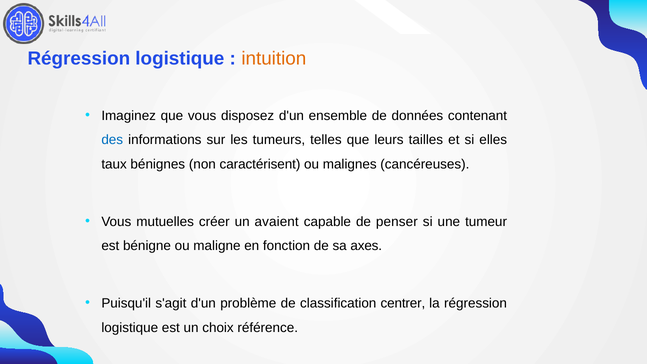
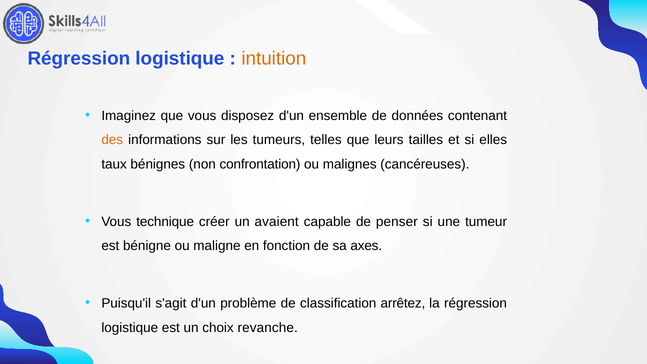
des colour: blue -> orange (112, 140)
caractérisent: caractérisent -> confrontation (260, 164)
mutuelles: mutuelles -> technique (165, 222)
centrer: centrer -> arrêtez (403, 303)
référence: référence -> revanche (268, 328)
